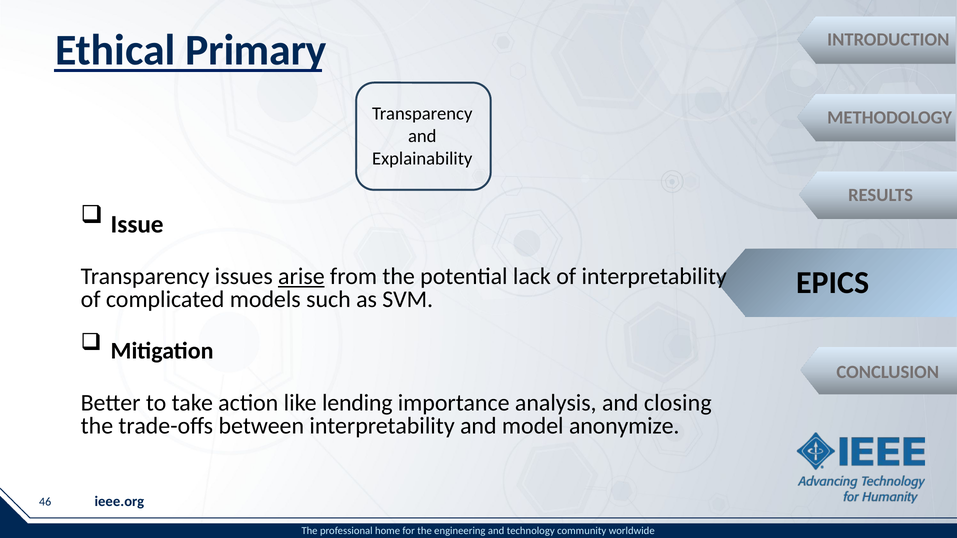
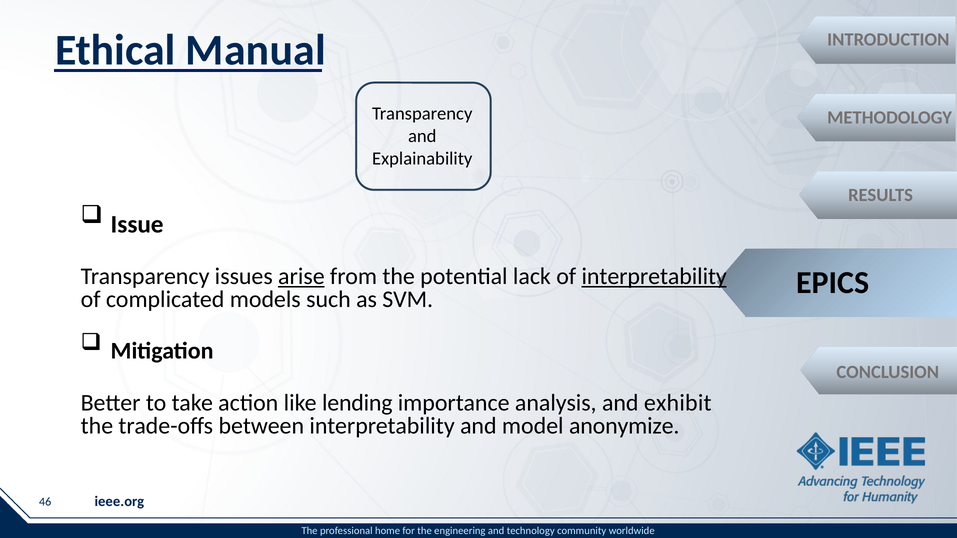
Primary: Primary -> Manual (256, 50)
interpretability underline: none -> present (654, 277)
closing: closing -> exhibit (678, 403)
